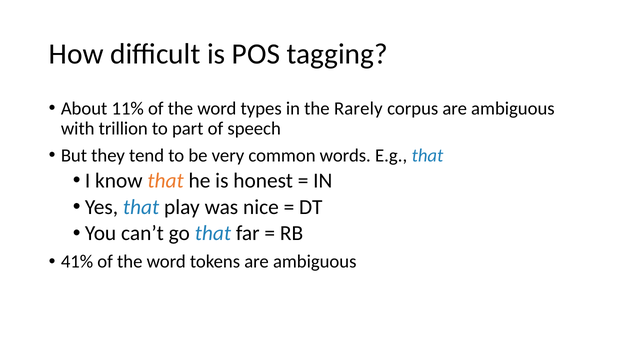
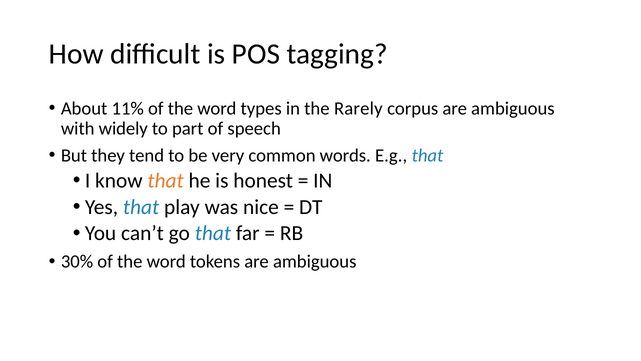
trillion: trillion -> widely (123, 128)
41%: 41% -> 30% (77, 261)
